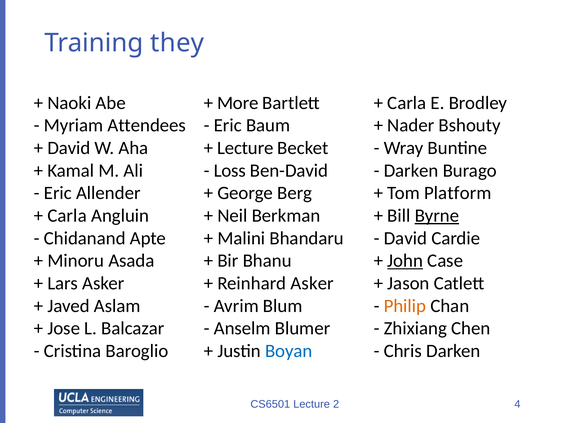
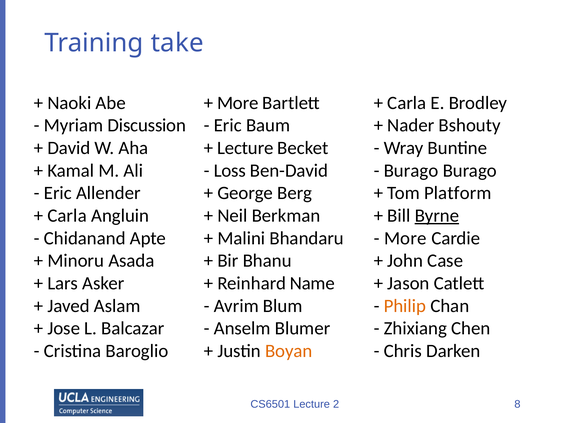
they: they -> take (177, 43)
Attendees: Attendees -> Discussion (147, 126)
Darken: Darken -> Burago (411, 171)
David: David -> More (405, 239)
John underline: present -> none (405, 261)
Reinhard Asker: Asker -> Name (312, 284)
Boyan colour: blue -> orange (289, 352)
4: 4 -> 8 (517, 405)
